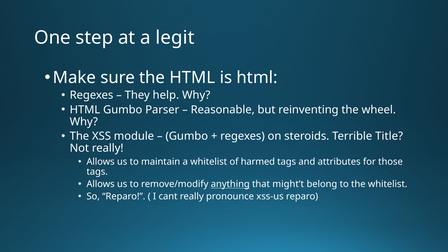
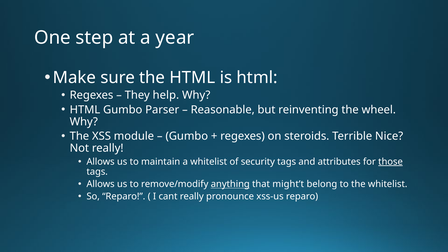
legit: legit -> year (175, 38)
Title: Title -> Nice (389, 136)
harmed: harmed -> security (258, 162)
those underline: none -> present (390, 162)
